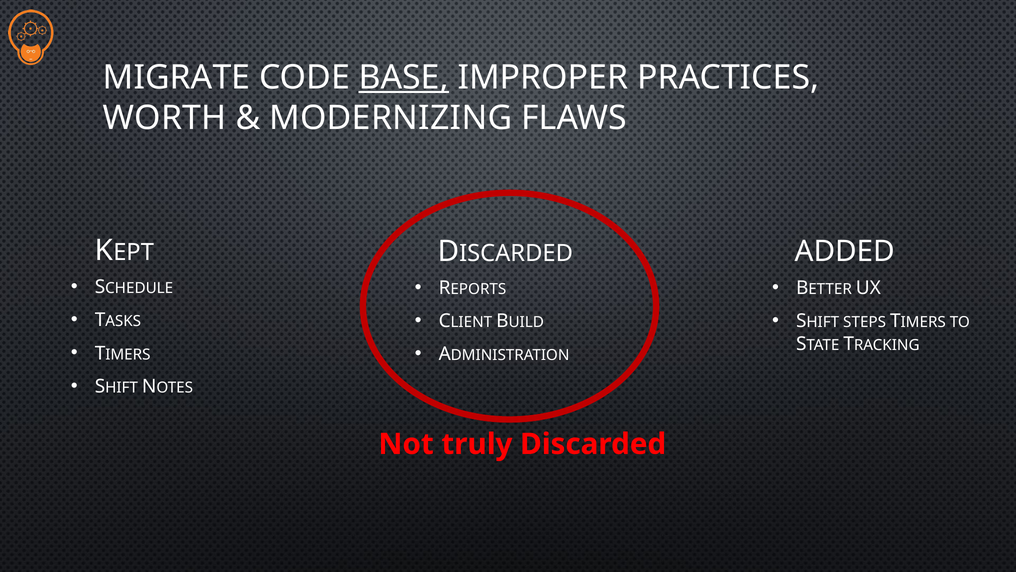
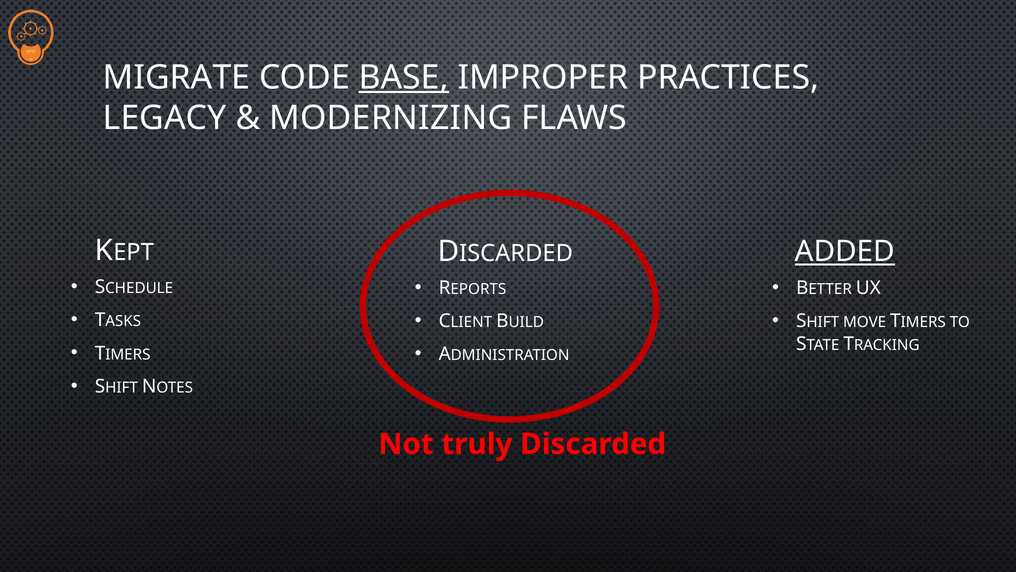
WORTH: WORTH -> LEGACY (165, 118)
ADDED underline: none -> present (845, 251)
STEPS: STEPS -> MOVE (865, 322)
